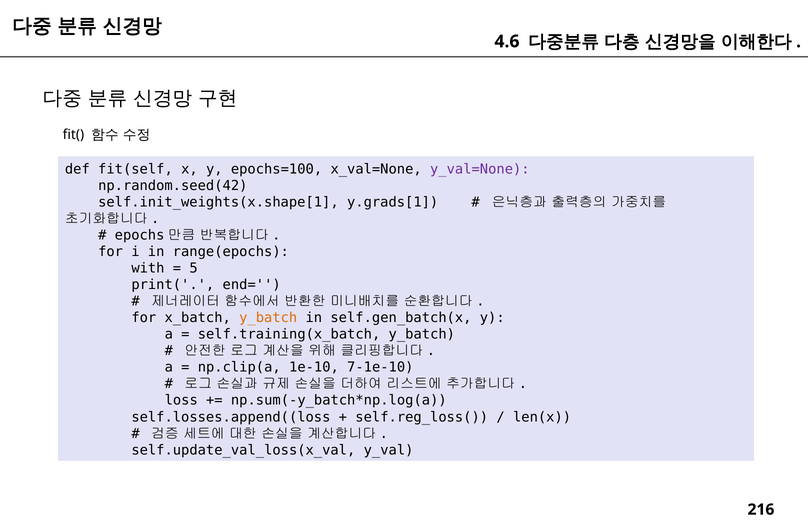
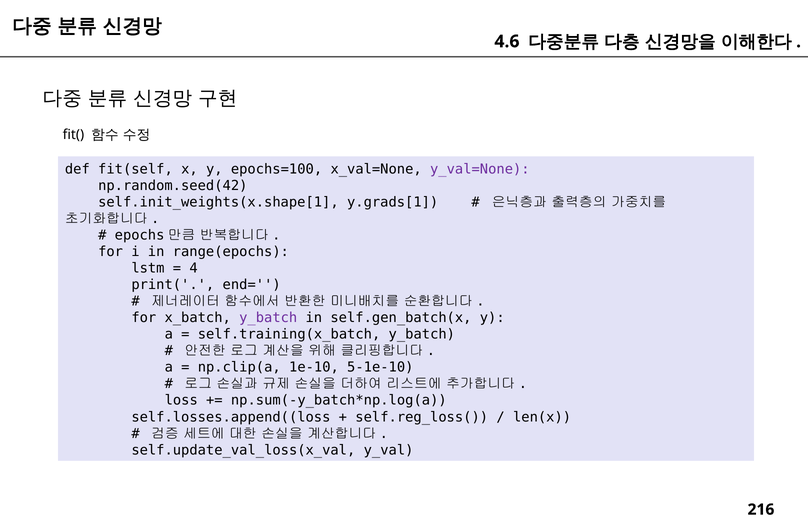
with: with -> lstm (148, 268)
5: 5 -> 4 (194, 268)
y_batch colour: orange -> purple (268, 318)
7-1e-10: 7-1e-10 -> 5-1e-10 (380, 367)
